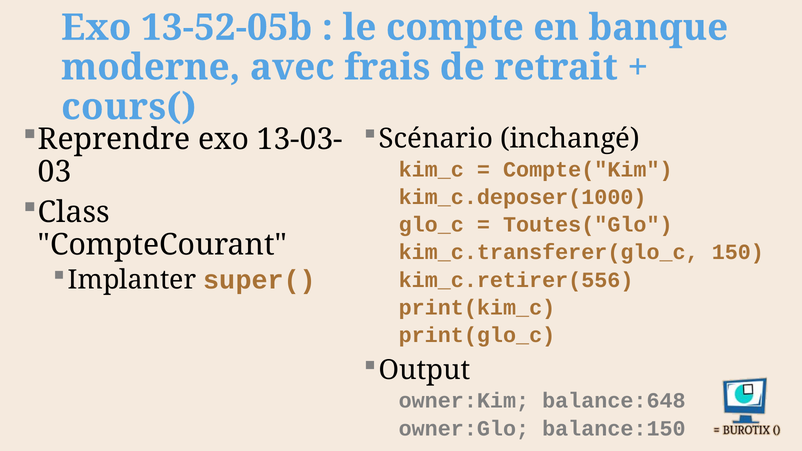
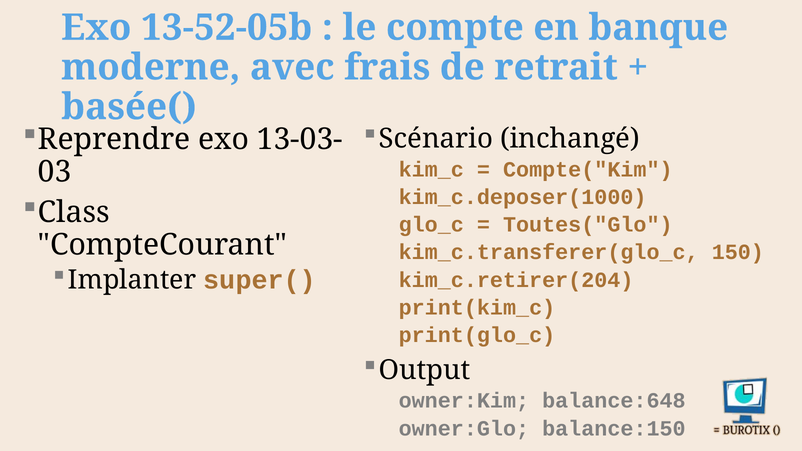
cours(: cours( -> basée( (129, 107)
kim_c.retirer(556: kim_c.retirer(556 -> kim_c.retirer(204 (516, 280)
